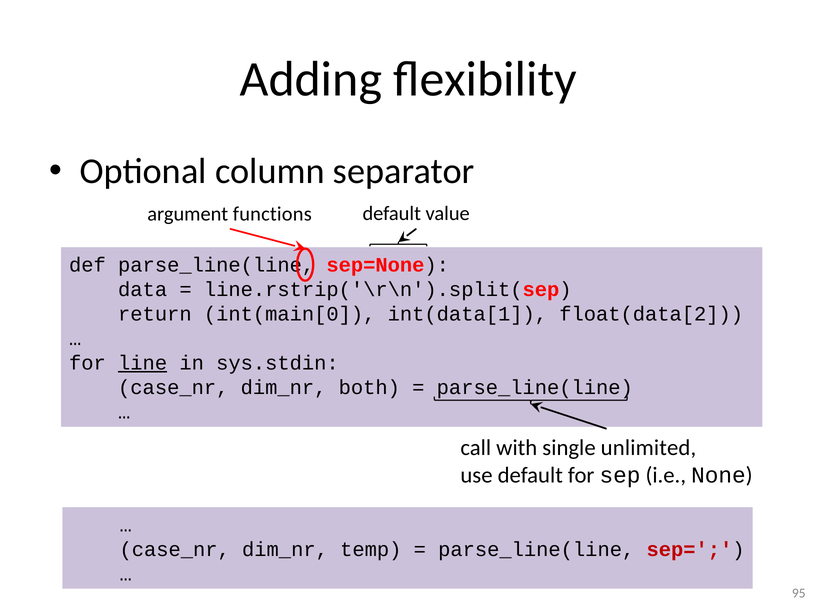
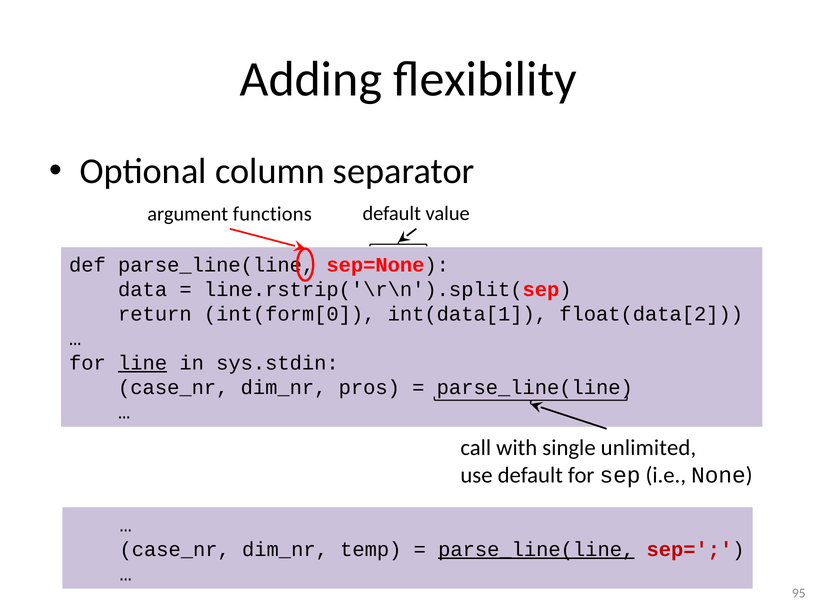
int(main[0: int(main[0 -> int(form[0 (290, 314)
both: both -> pros (369, 387)
parse_line(line underline: none -> present (536, 549)
